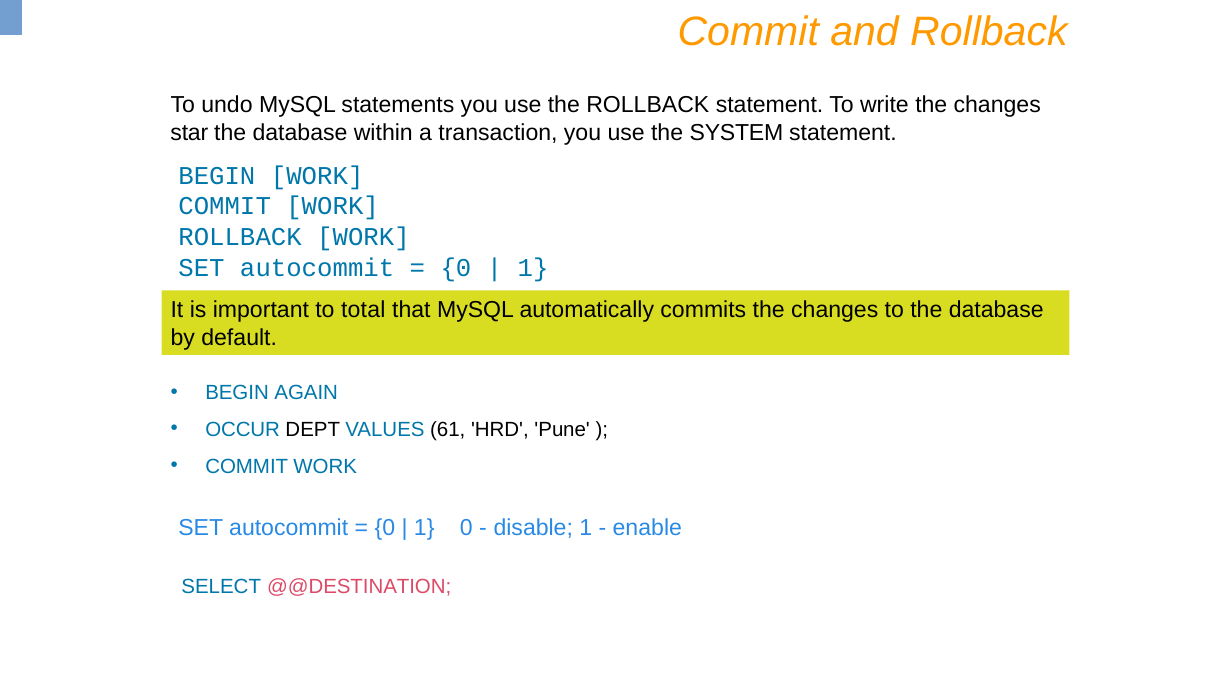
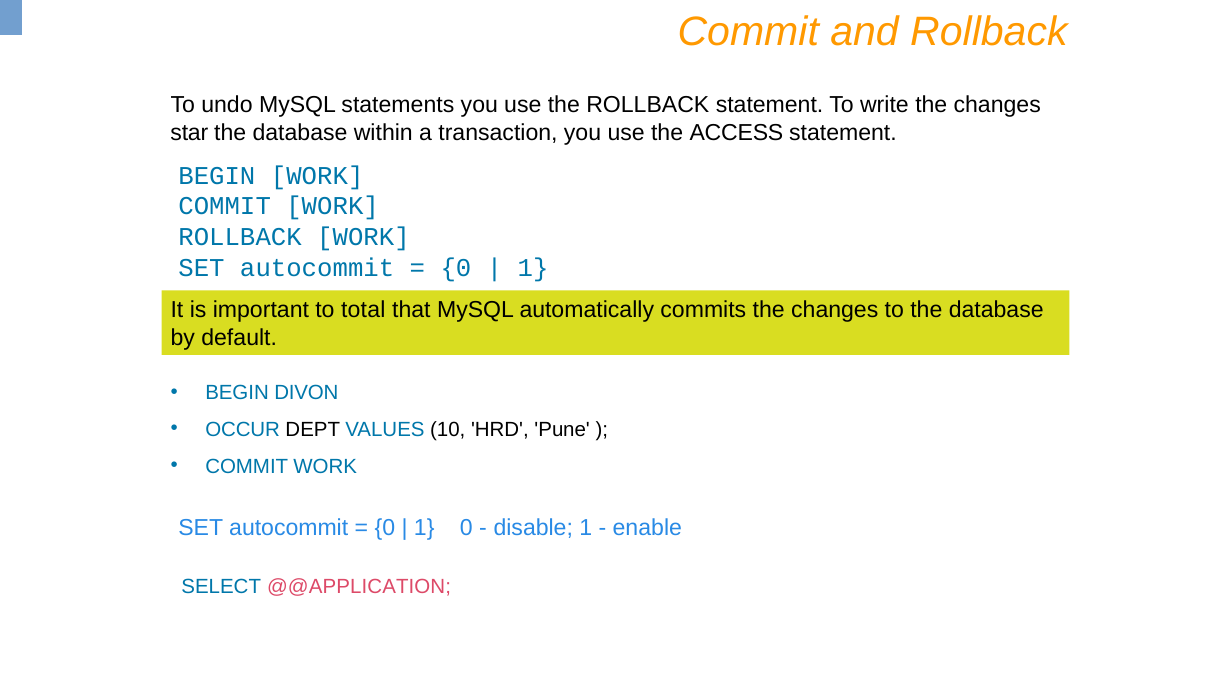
SYSTEM: SYSTEM -> ACCESS (736, 132)
AGAIN: AGAIN -> DIVON (306, 392)
61: 61 -> 10 (448, 429)
@@DESTINATION: @@DESTINATION -> @@APPLICATION (359, 586)
